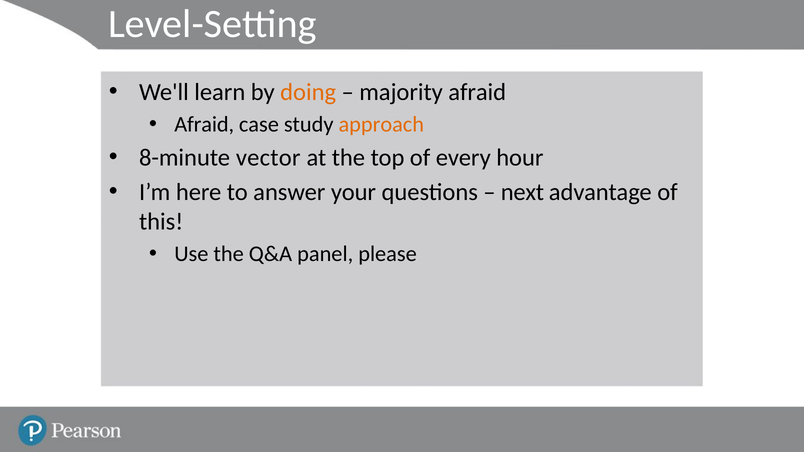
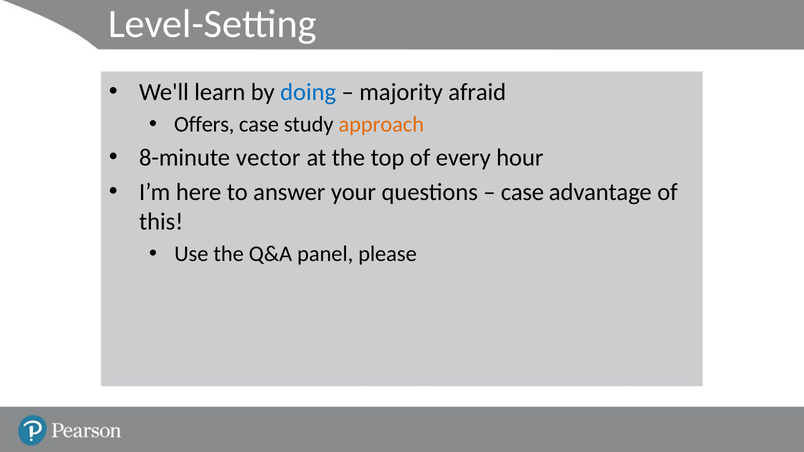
doing colour: orange -> blue (308, 92)
Afraid: Afraid -> Offers (204, 125)
next: next -> case (522, 192)
